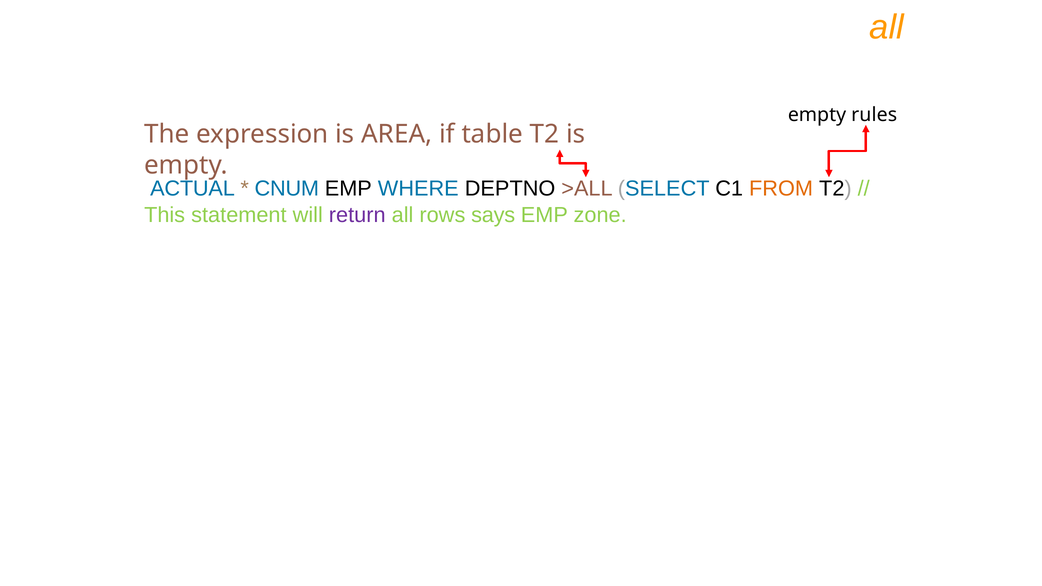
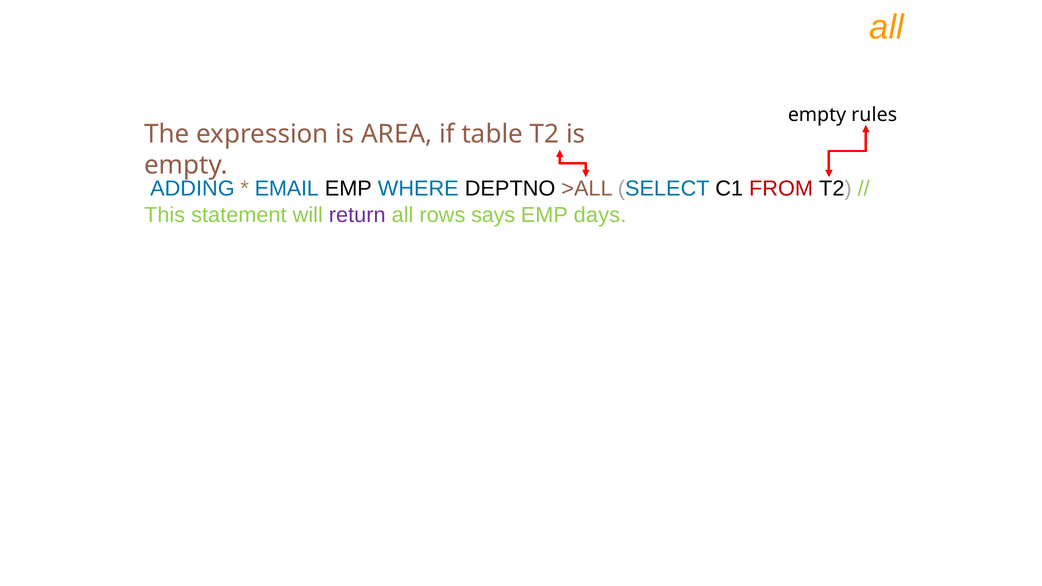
ACTUAL: ACTUAL -> ADDING (192, 189)
CNUM: CNUM -> EMAIL (287, 189)
FROM colour: orange -> red (781, 189)
zone: zone -> days (600, 215)
